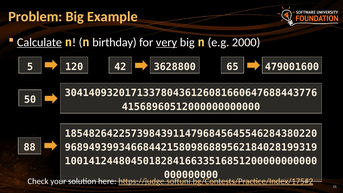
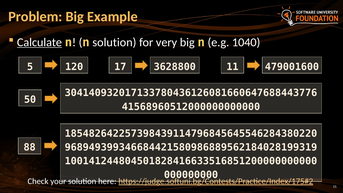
n birthday: birthday -> solution (114, 42)
very underline: present -> none (167, 42)
2000: 2000 -> 1040 (246, 42)
42: 42 -> 17 (120, 67)
65: 65 -> 11 (232, 67)
